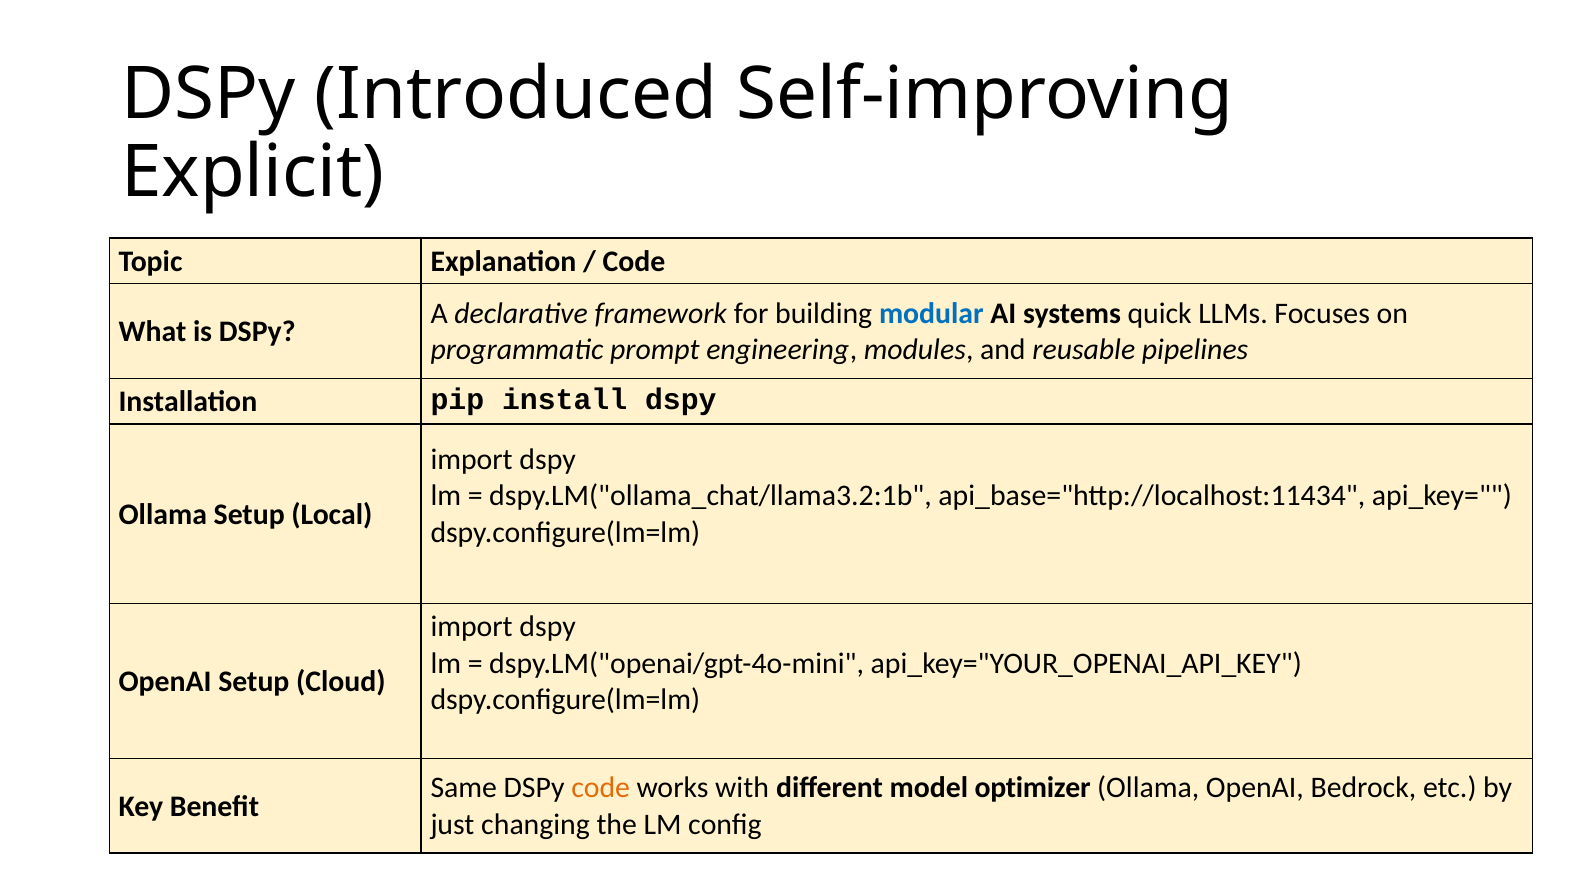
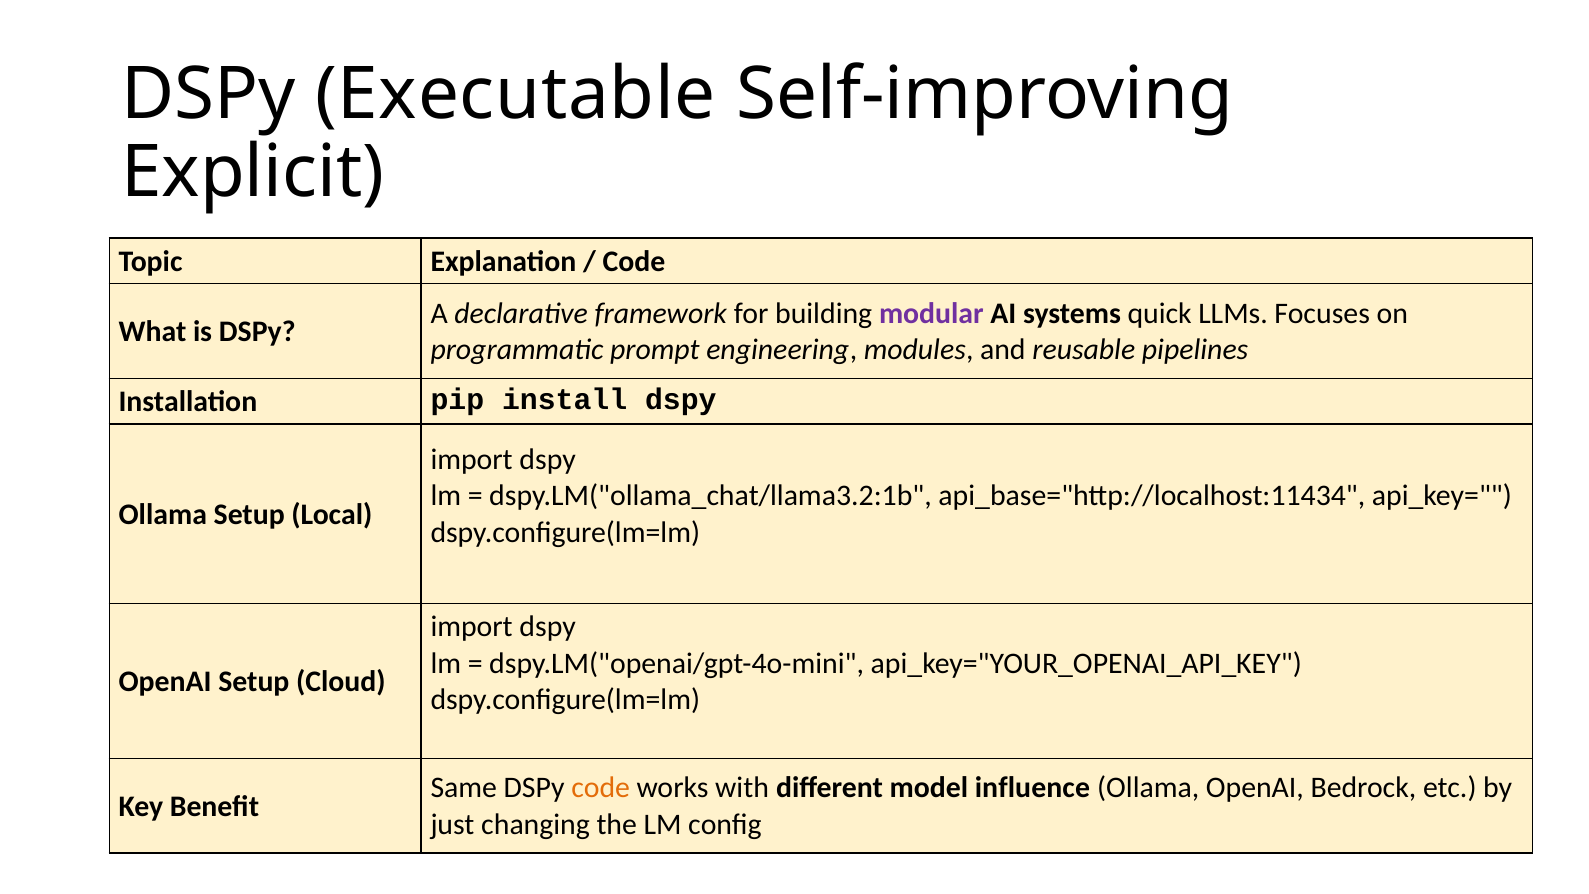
Introduced: Introduced -> Executable (516, 94)
modular colour: blue -> purple (931, 313)
optimizer: optimizer -> influence (1032, 788)
